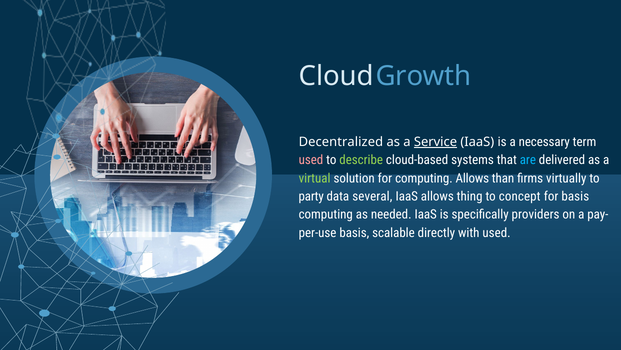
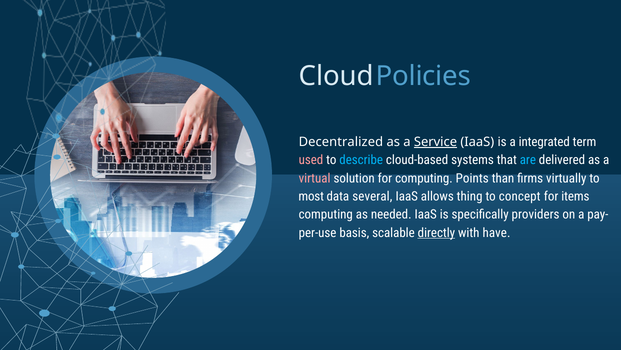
Growth: Growth -> Policies (423, 76)
necessary: necessary -> integrated (544, 142)
describe colour: light green -> light blue (361, 160)
virtual colour: light green -> pink (315, 178)
computing Allows: Allows -> Points (472, 178)
party: party -> most (311, 196)
for basis: basis -> items (575, 196)
directly underline: none -> present (436, 232)
with used: used -> have (496, 232)
